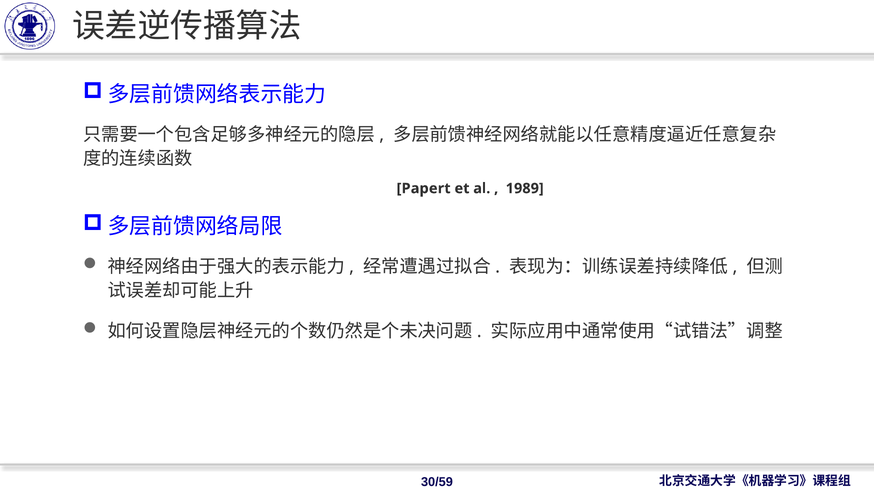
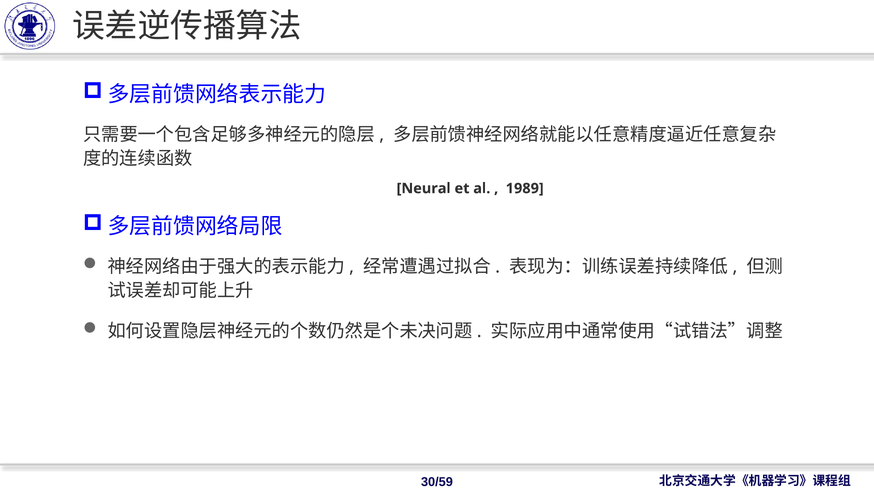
Papert: Papert -> Neural (424, 188)
